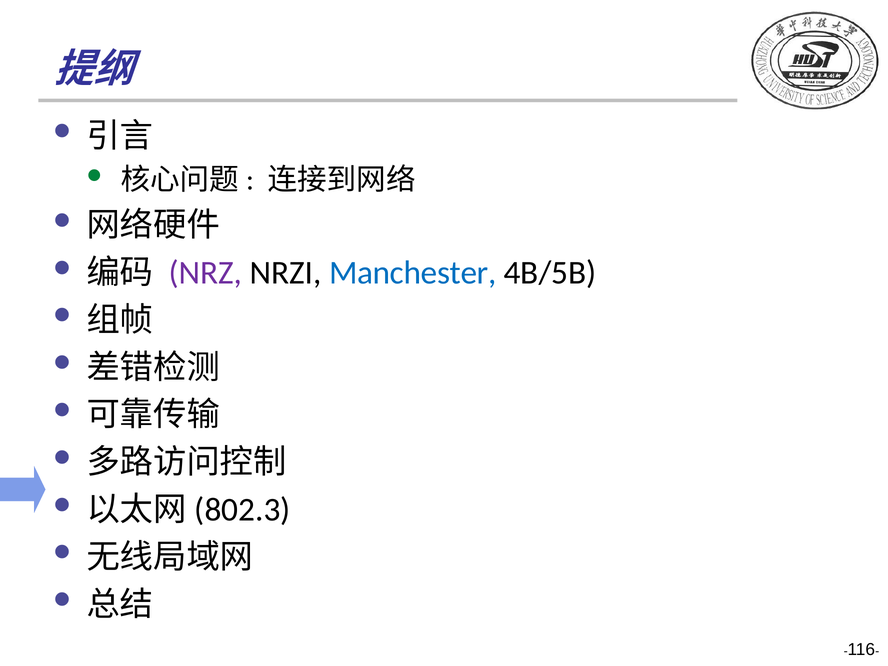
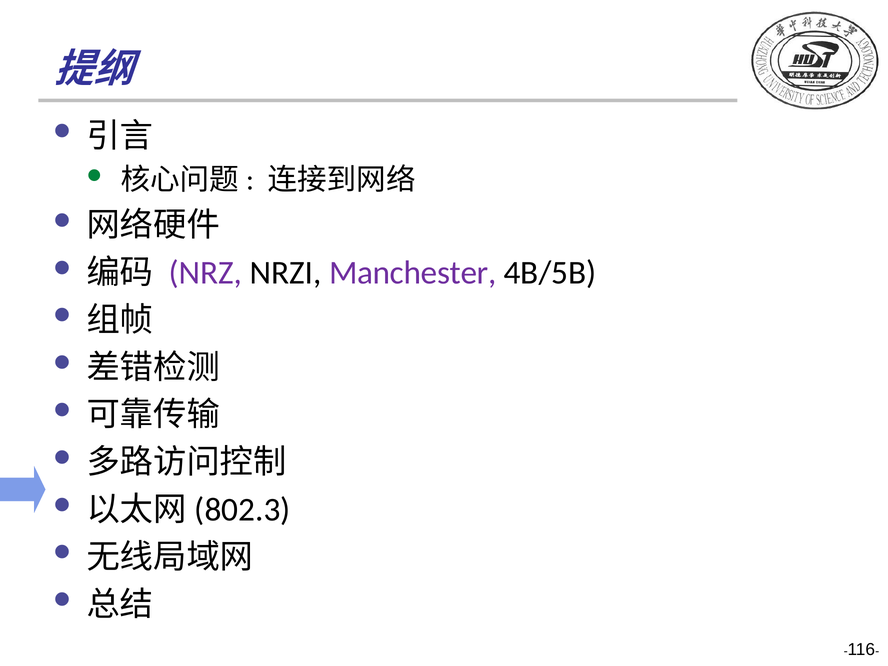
Manchester colour: blue -> purple (413, 273)
